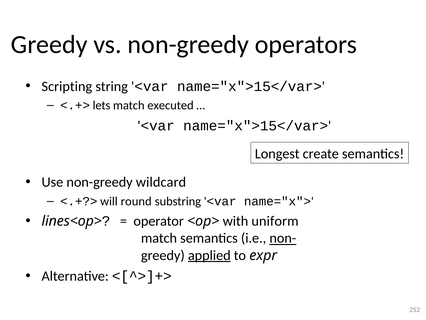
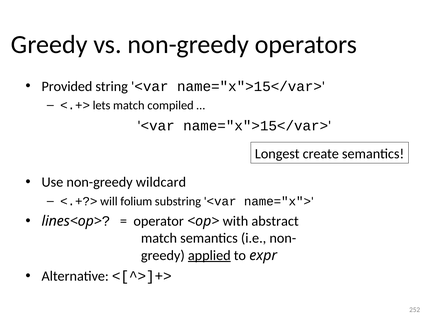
Scripting: Scripting -> Provided (67, 86)
executed: executed -> compiled (171, 105)
round: round -> folium (136, 201)
uniform: uniform -> abstract (275, 221)
non- underline: present -> none (283, 238)
